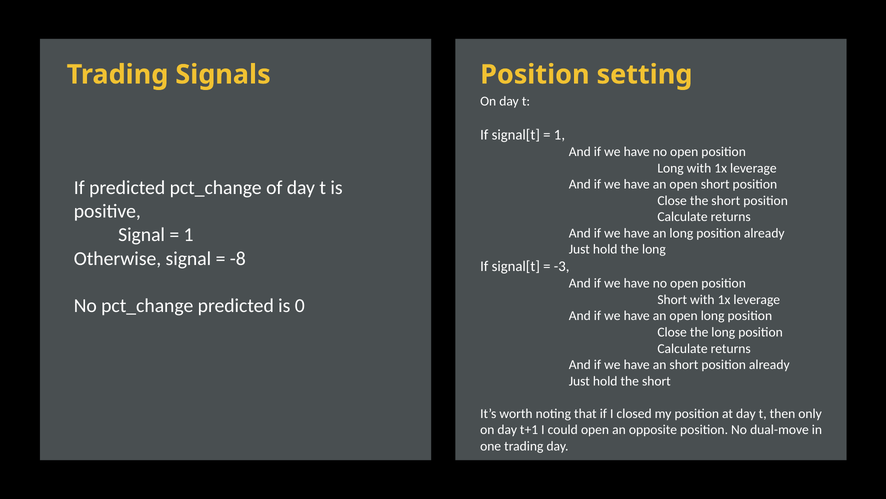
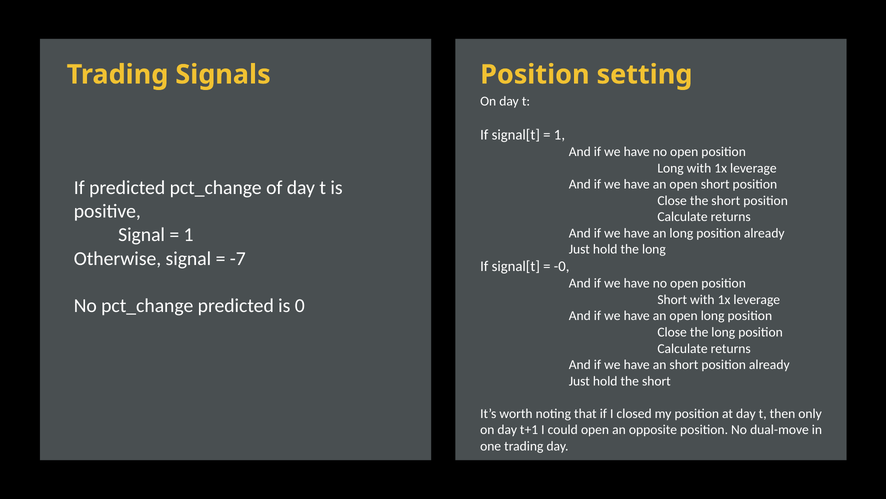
-8: -8 -> -7 (238, 258)
-3: -3 -> -0 (562, 266)
